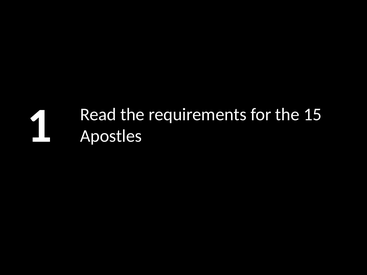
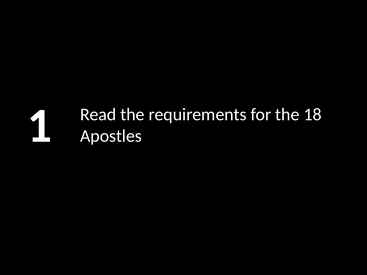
15: 15 -> 18 (313, 115)
